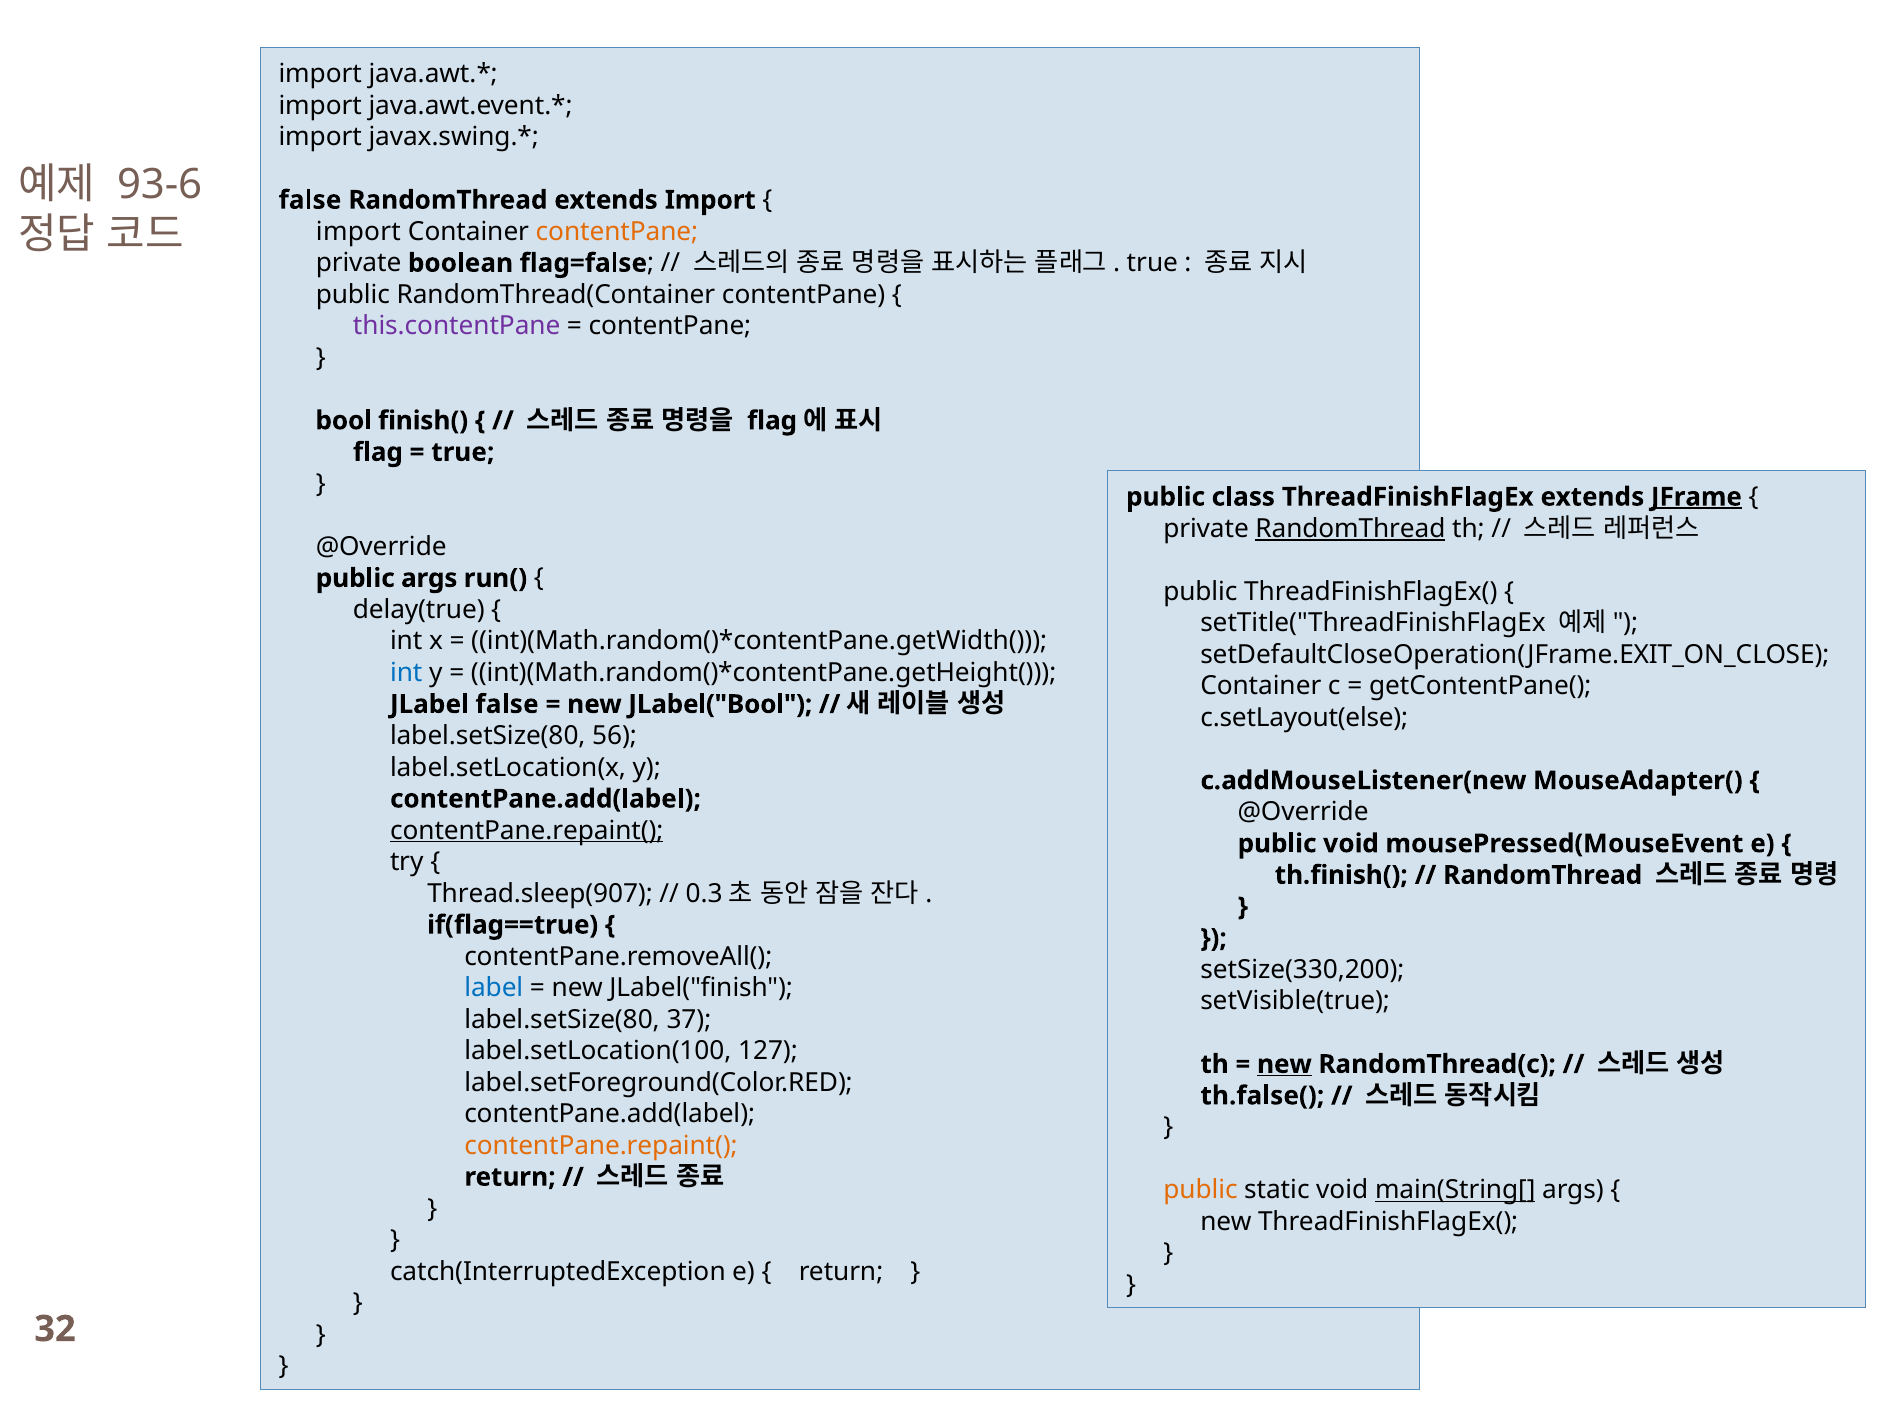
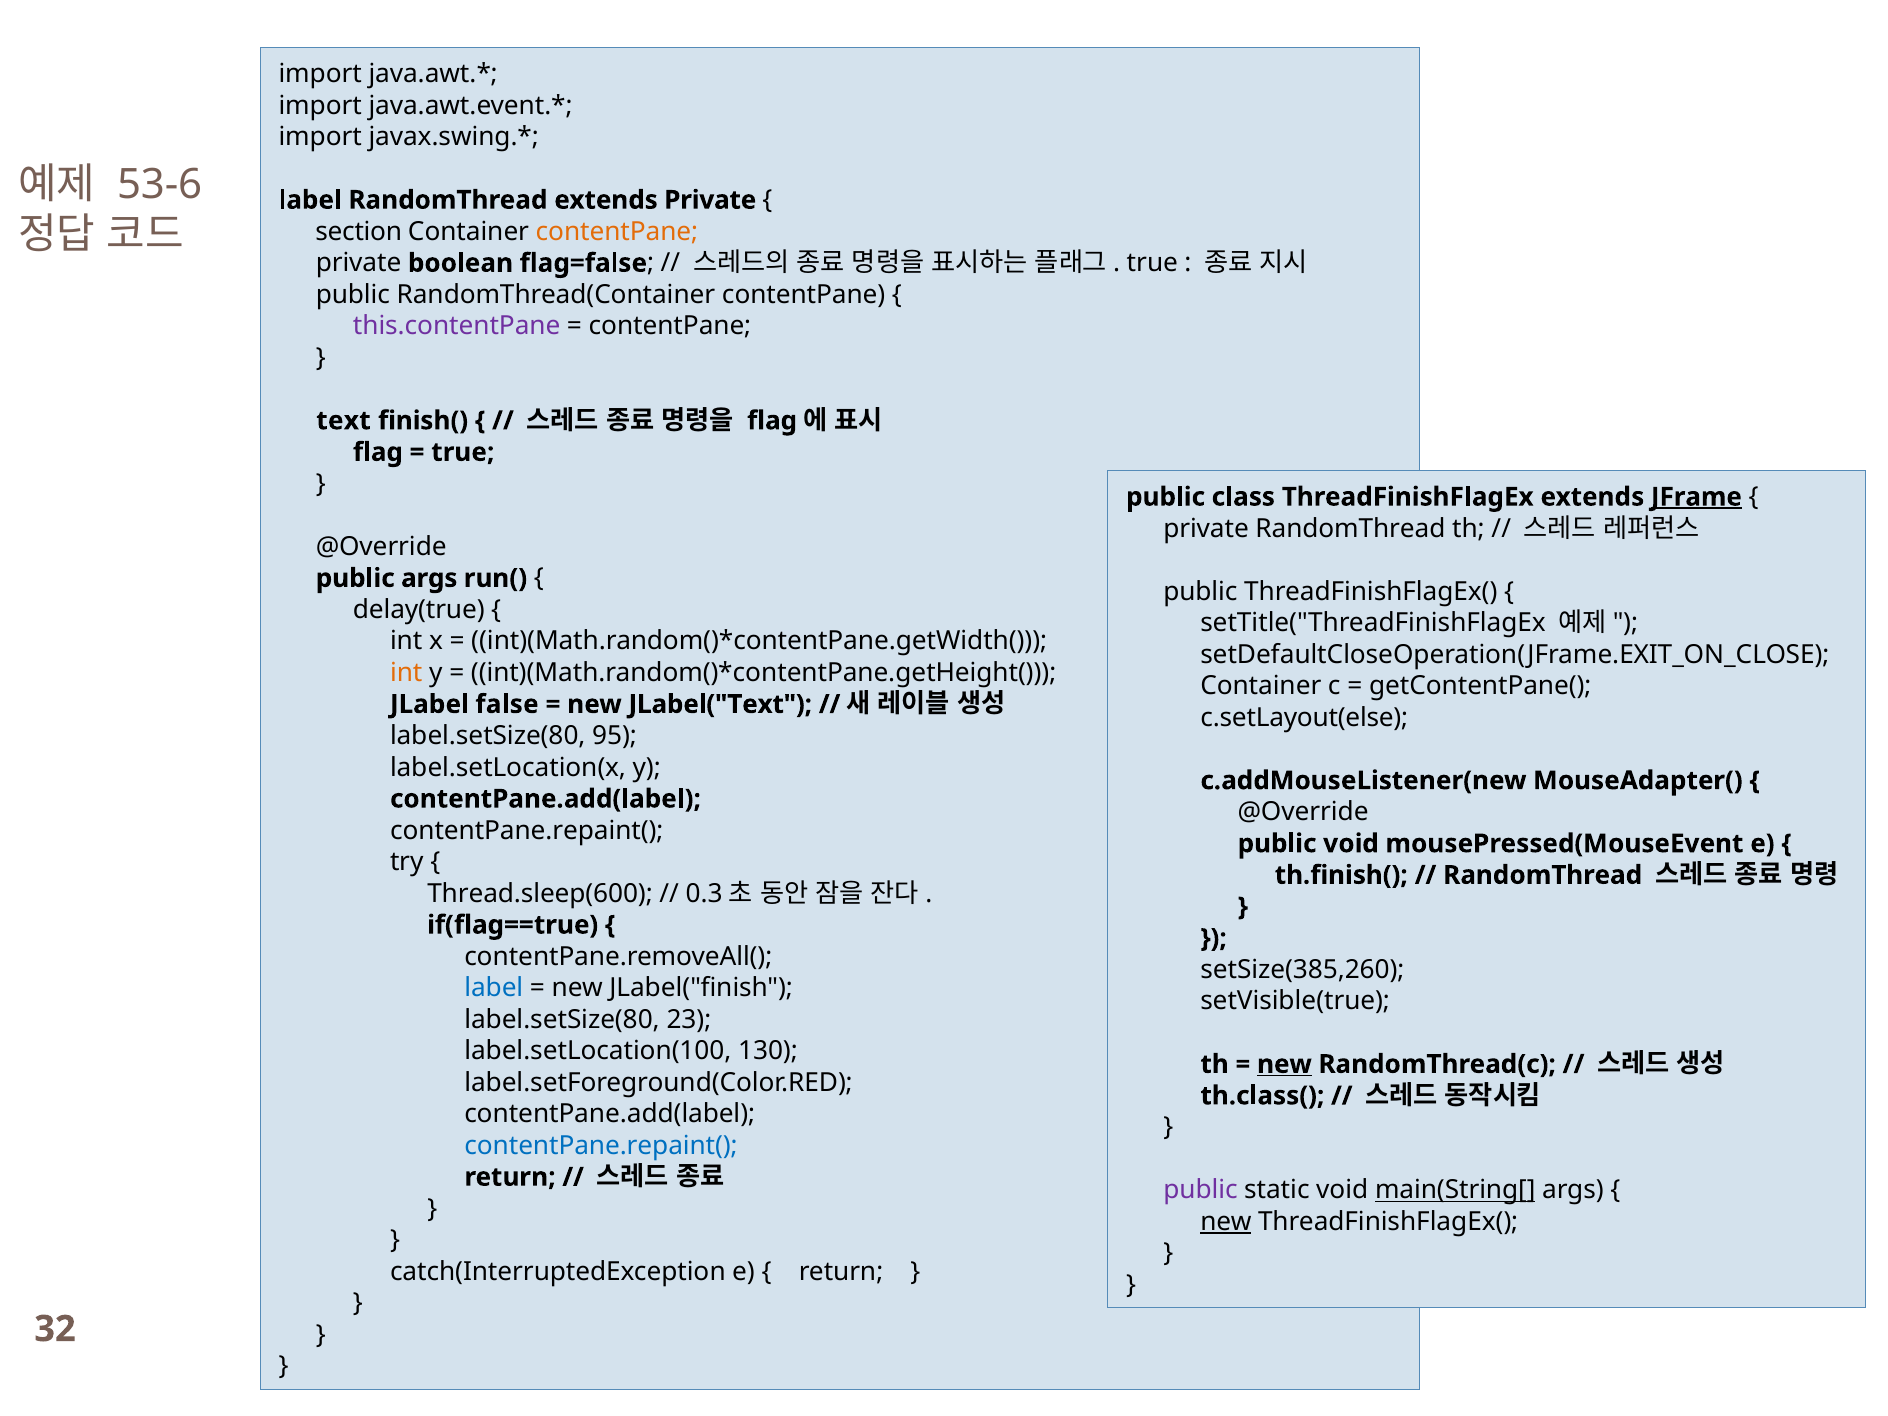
93-6: 93-6 -> 53-6 (160, 184)
false: false -> label (310, 200)
extends Import: Import -> Private (710, 200)
import: import -> section (359, 232)
bool: bool -> text (343, 421)
RandomThread underline: present -> none (1350, 528)
int colour: blue -> orange (406, 673)
JLabel("Bool: JLabel("Bool -> JLabel("Text (720, 704)
56: 56 -> 95 (615, 736)
contentPane.repaint( underline: present -> none (527, 830)
Thread.sleep(907: Thread.sleep(907 -> Thread.sleep(600 (540, 893)
setSize(330,200: setSize(330,200 -> setSize(385,260 (1302, 970)
37: 37 -> 23 (689, 1019)
127: 127 -> 130 (768, 1051)
th.false(: th.false( -> th.class( (1262, 1096)
contentPane.repaint( colour: orange -> blue (601, 1146)
public colour: orange -> purple (1200, 1190)
new underline: none -> present (1226, 1222)
